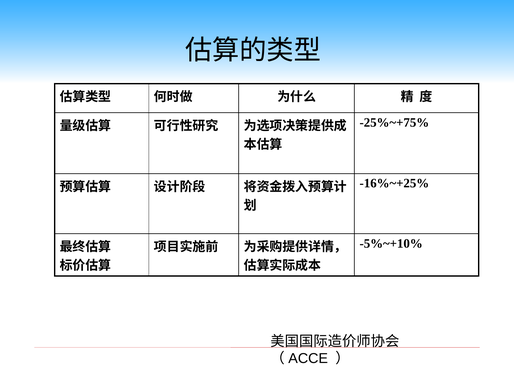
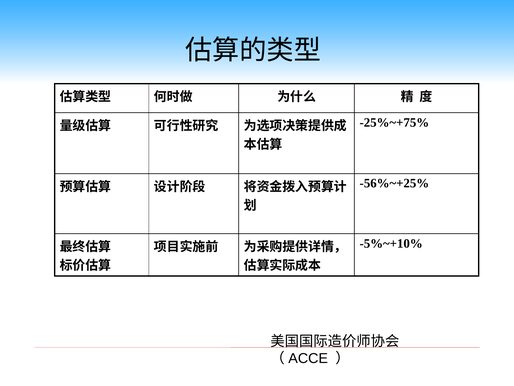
-16%~+25%: -16%~+25% -> -56%~+25% (394, 183)
